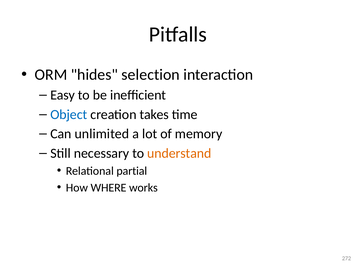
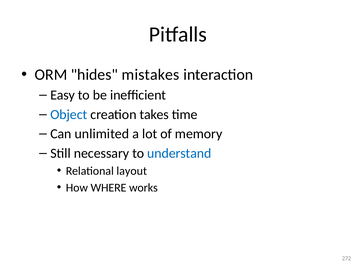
selection: selection -> mistakes (151, 75)
understand colour: orange -> blue (179, 153)
partial: partial -> layout (132, 171)
